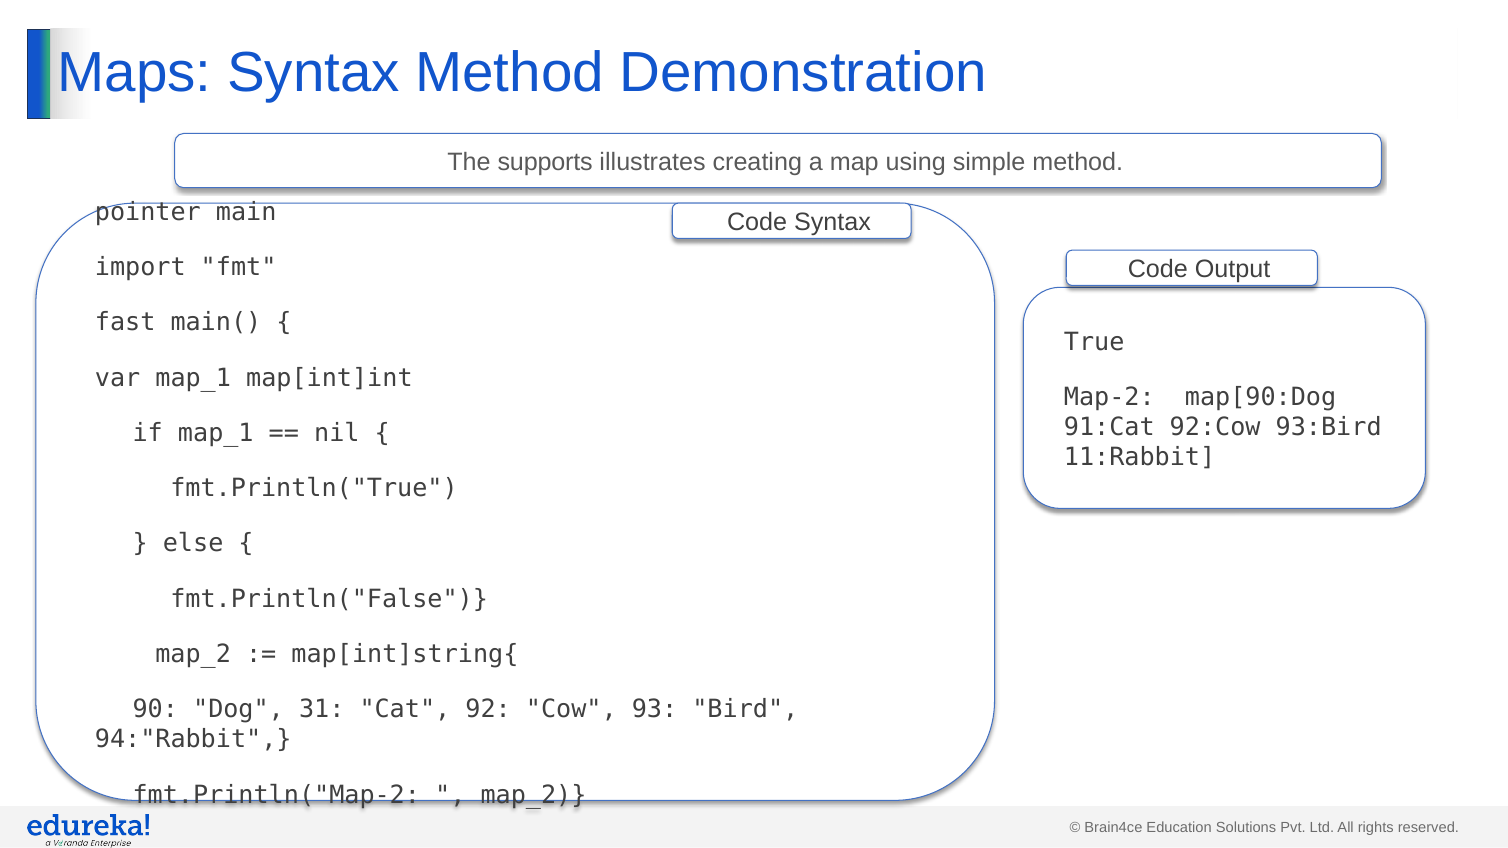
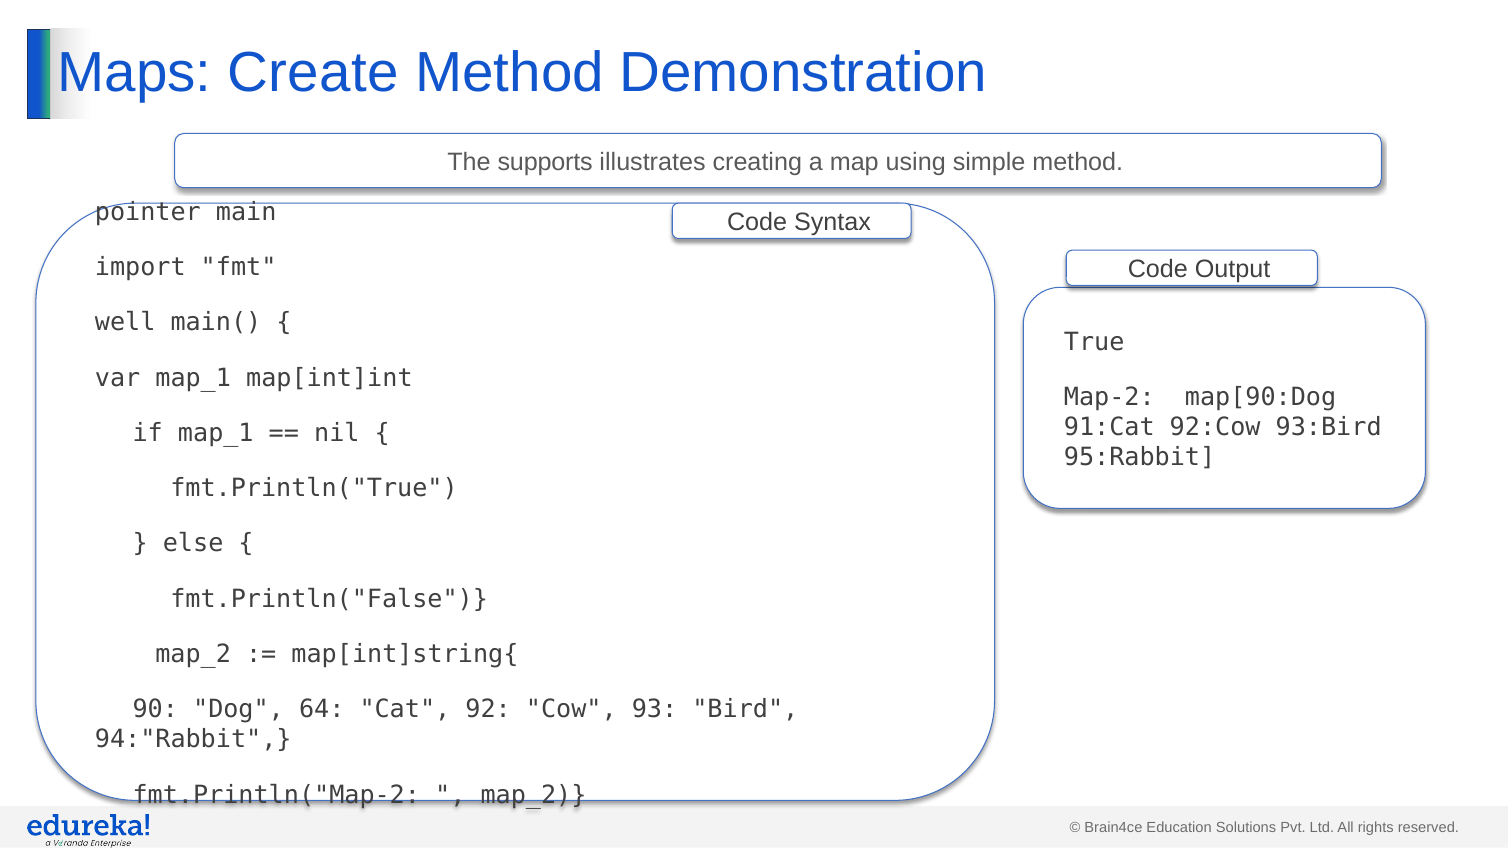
Maps Syntax: Syntax -> Create (313, 73)
fast: fast -> well (125, 323)
11:Rabbit: 11:Rabbit -> 95:Rabbit (1140, 458)
31: 31 -> 64 (322, 710)
